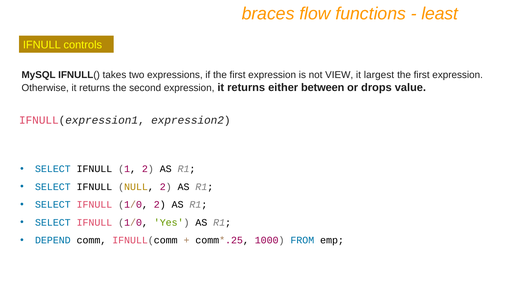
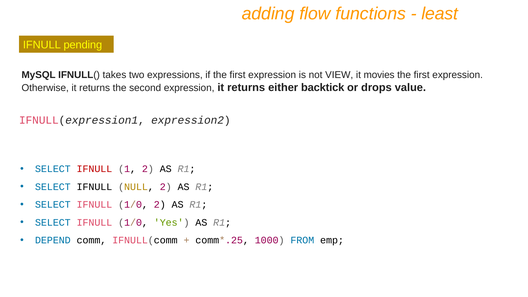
braces: braces -> adding (268, 14)
controls: controls -> pending (83, 45)
largest: largest -> movies (379, 75)
between: between -> backtick (323, 87)
IFNULL colour: black -> red (94, 169)
